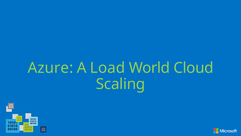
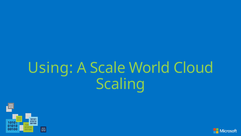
Azure: Azure -> Using (50, 68)
Load: Load -> Scale (108, 68)
